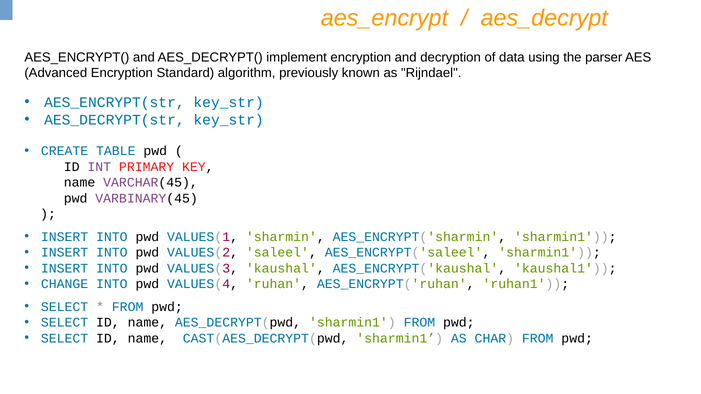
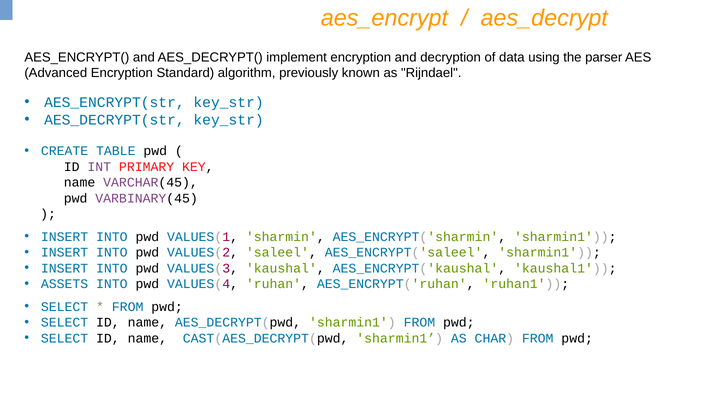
CHANGE: CHANGE -> ASSETS (65, 284)
